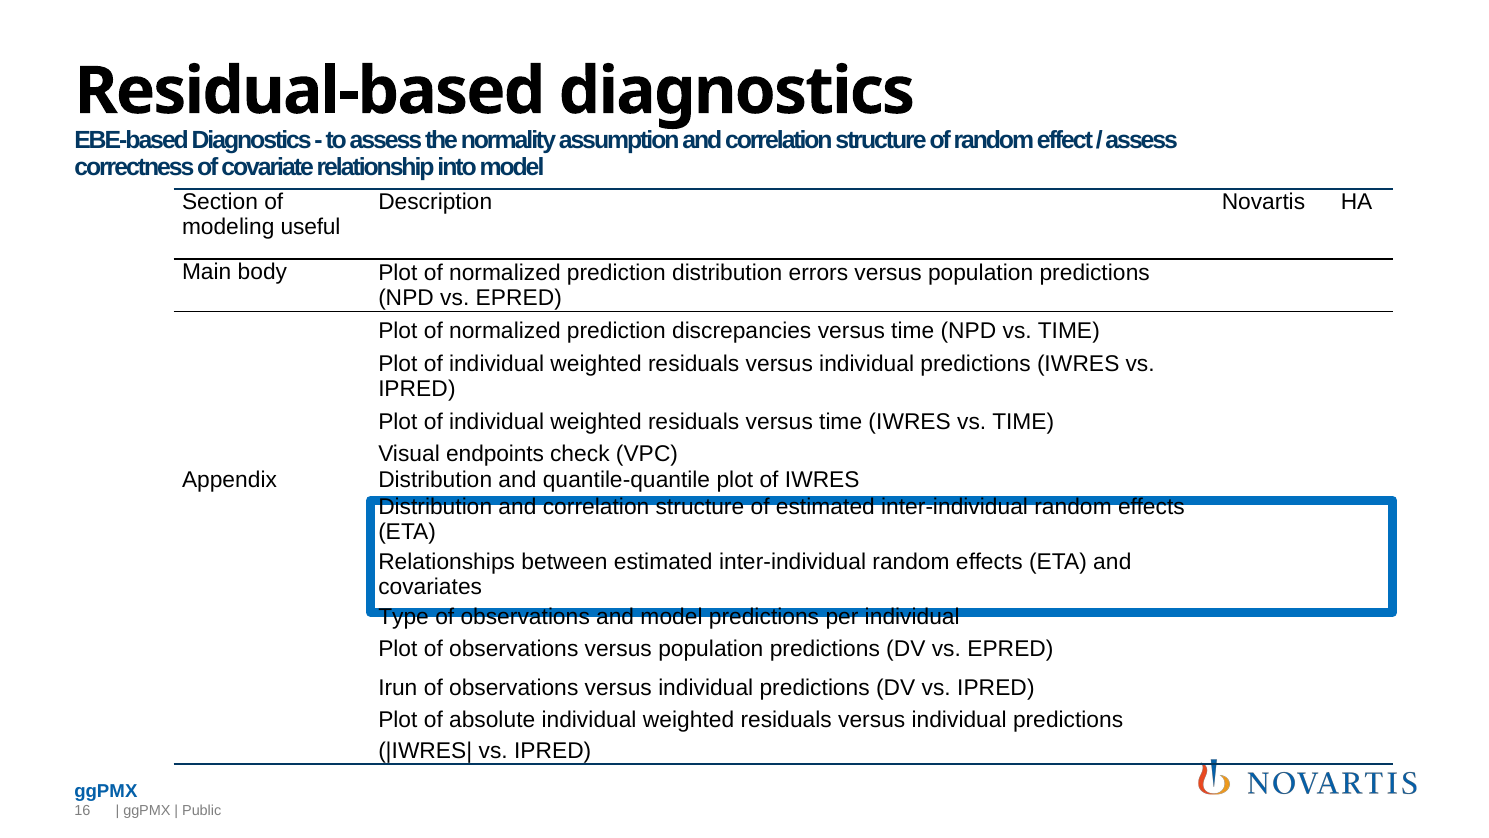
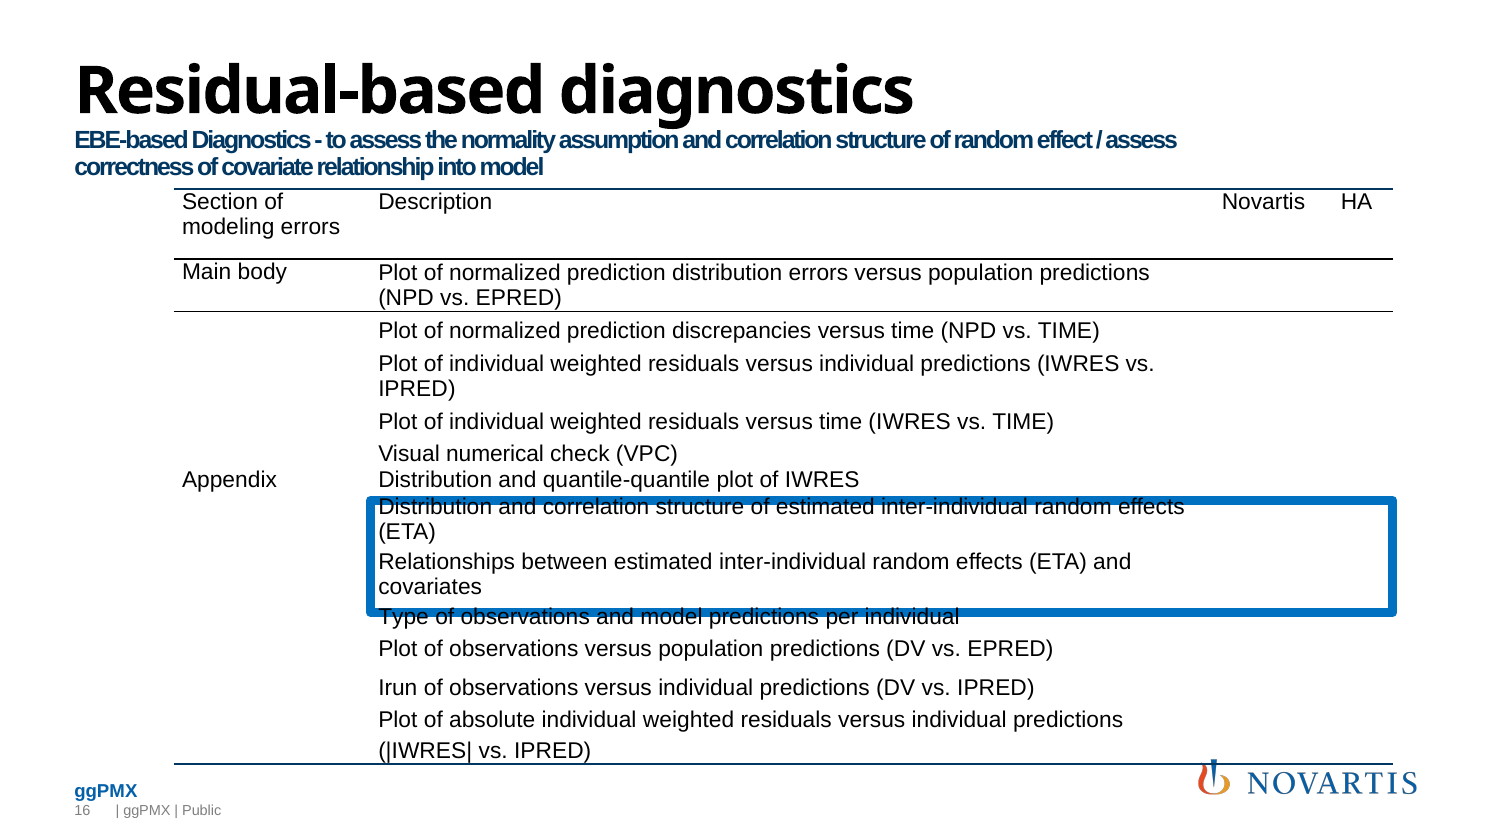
modeling useful: useful -> errors (310, 227)
endpoints: endpoints -> numerical (495, 454)
